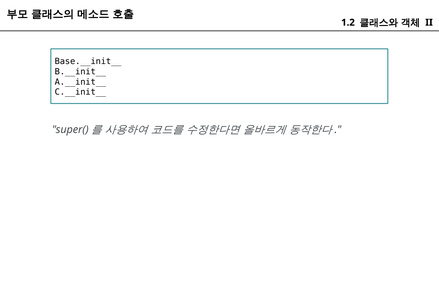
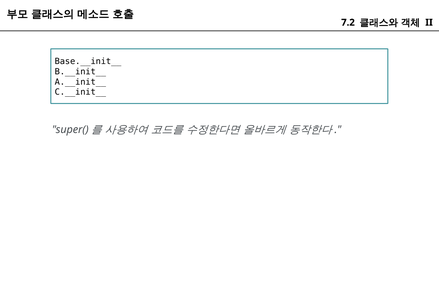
1.2: 1.2 -> 7.2 (348, 22)
